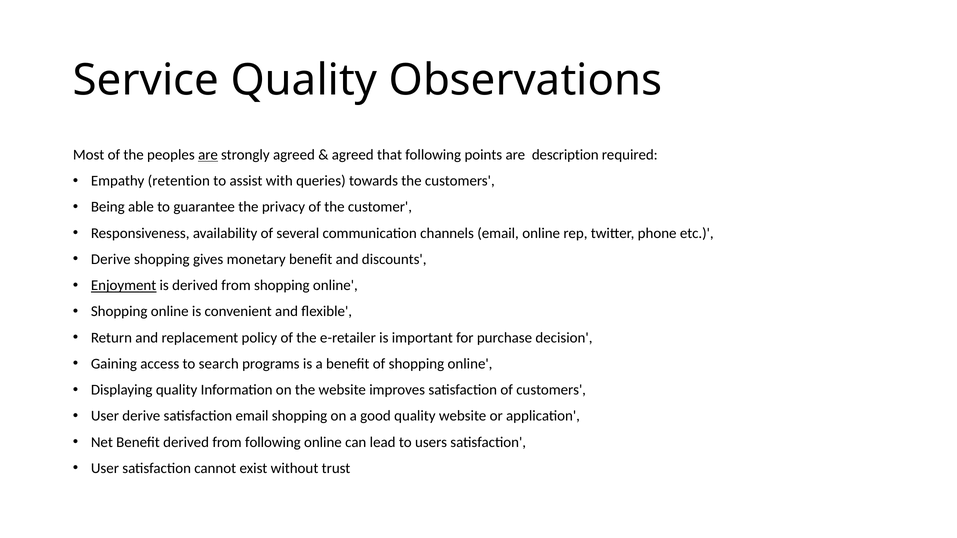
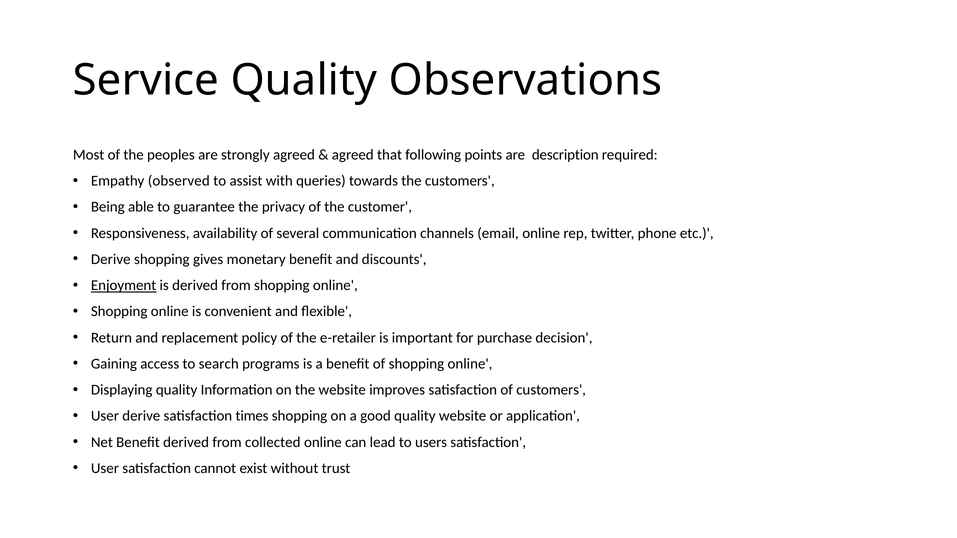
are underline: present -> none (208, 155)
retention: retention -> observed (179, 181)
satisfaction email: email -> times (252, 416)
from following: following -> collected (273, 442)
